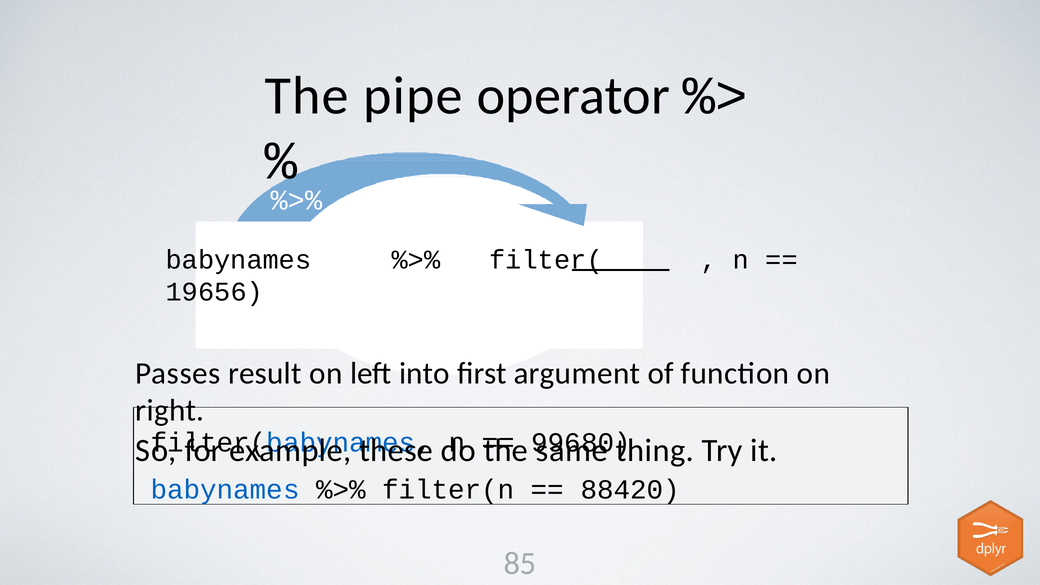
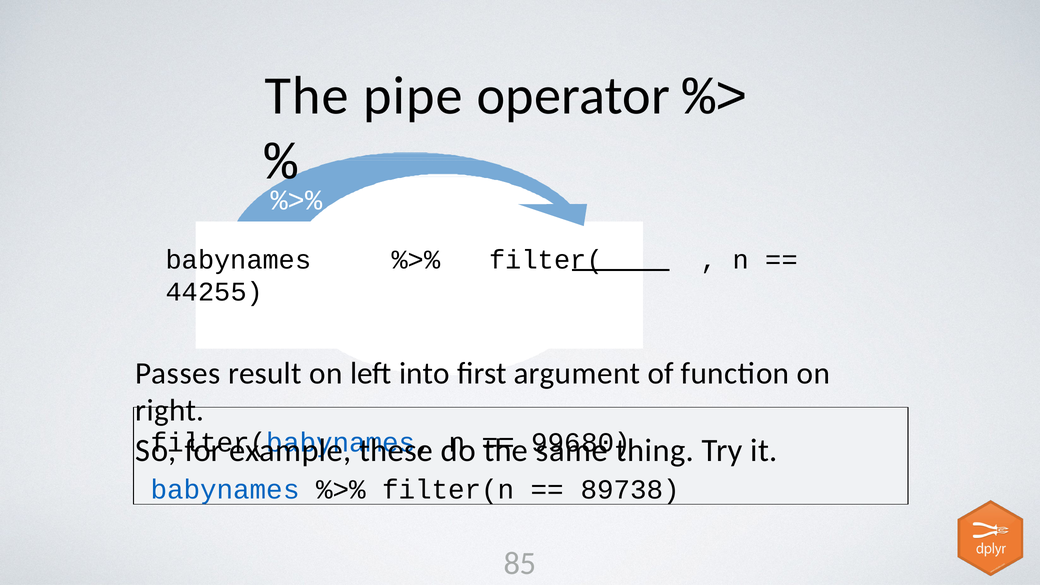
19656: 19656 -> 44255 (214, 292)
88420: 88420 -> 89738 (630, 490)
